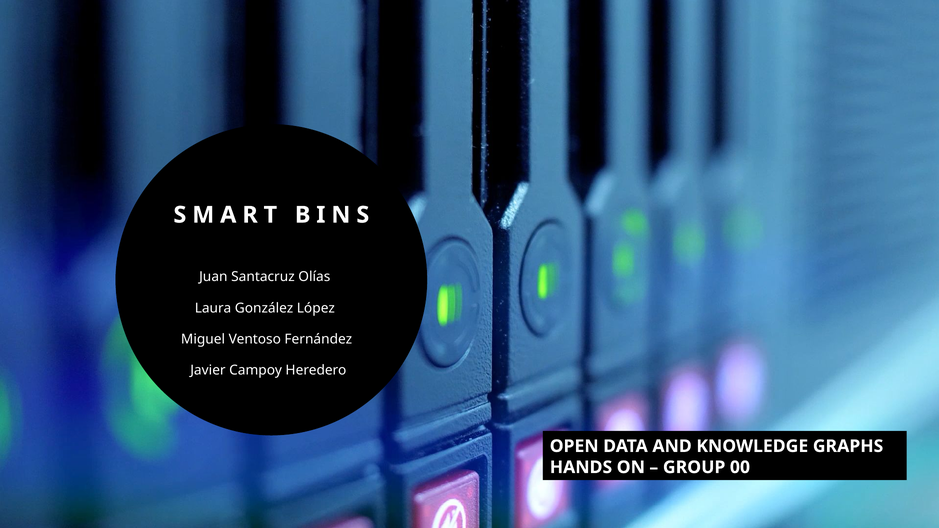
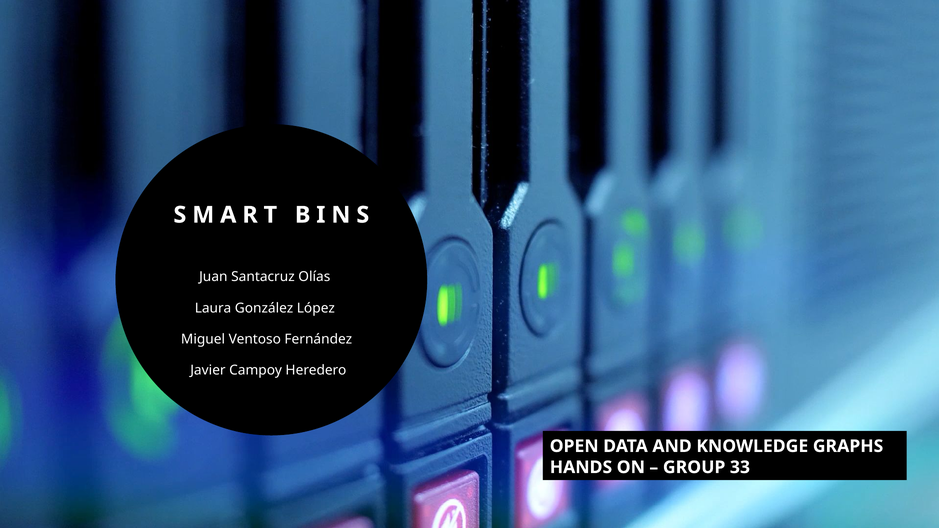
00: 00 -> 33 (740, 467)
